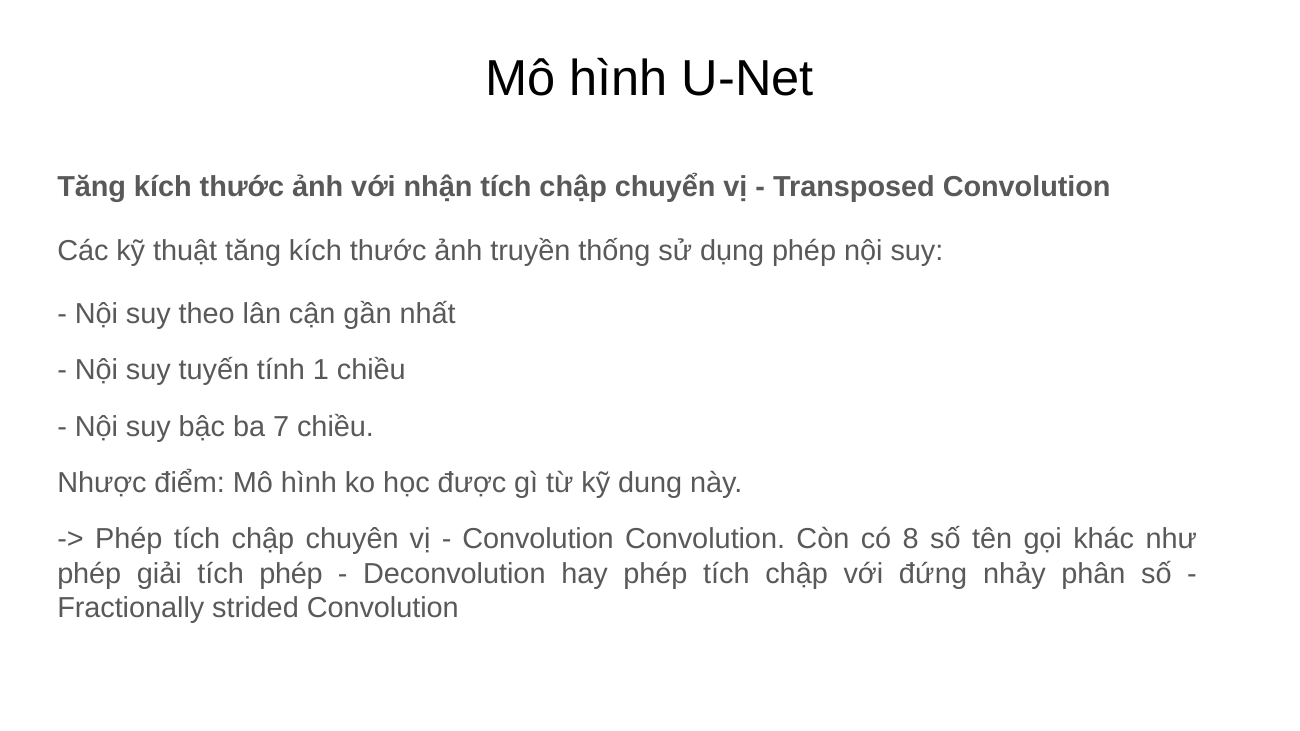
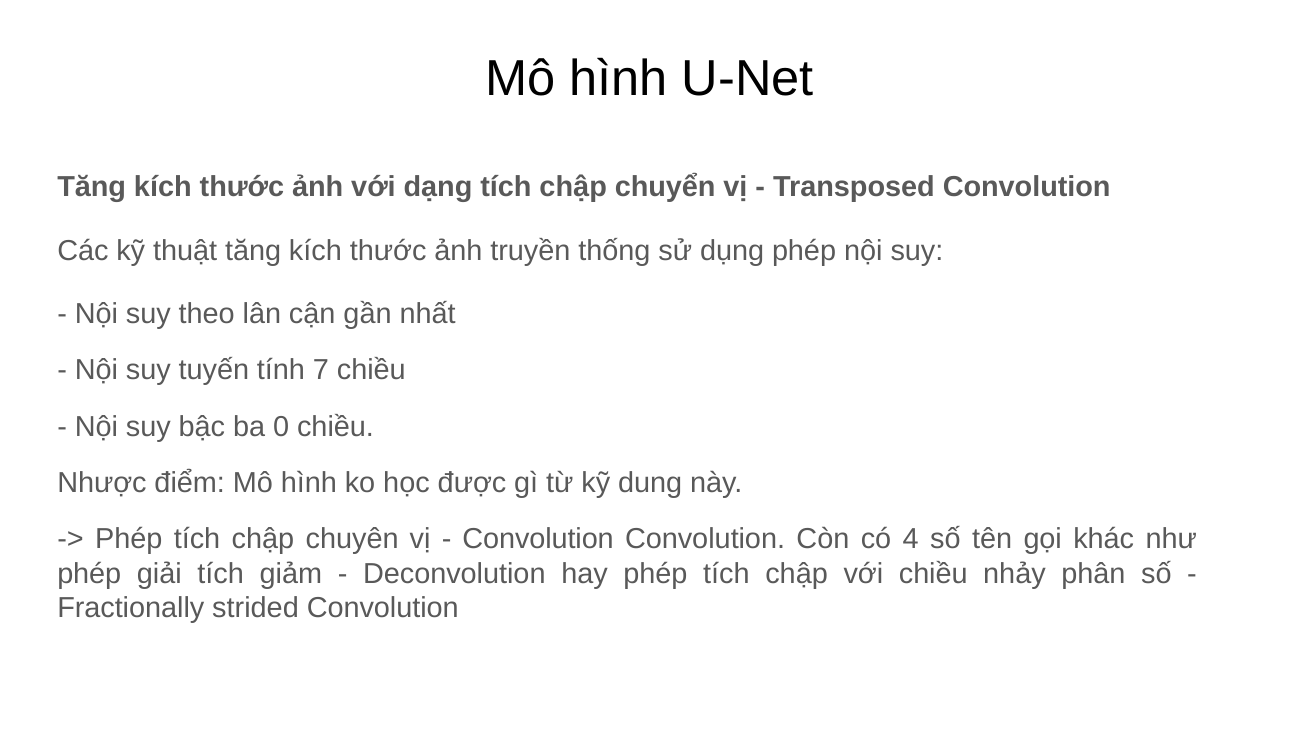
nhận: nhận -> dạng (438, 187)
1: 1 -> 7 (321, 370)
7: 7 -> 0 (281, 427)
8: 8 -> 4 (911, 539)
tích phép: phép -> giảm (291, 574)
với đứng: đứng -> chiều (933, 574)
